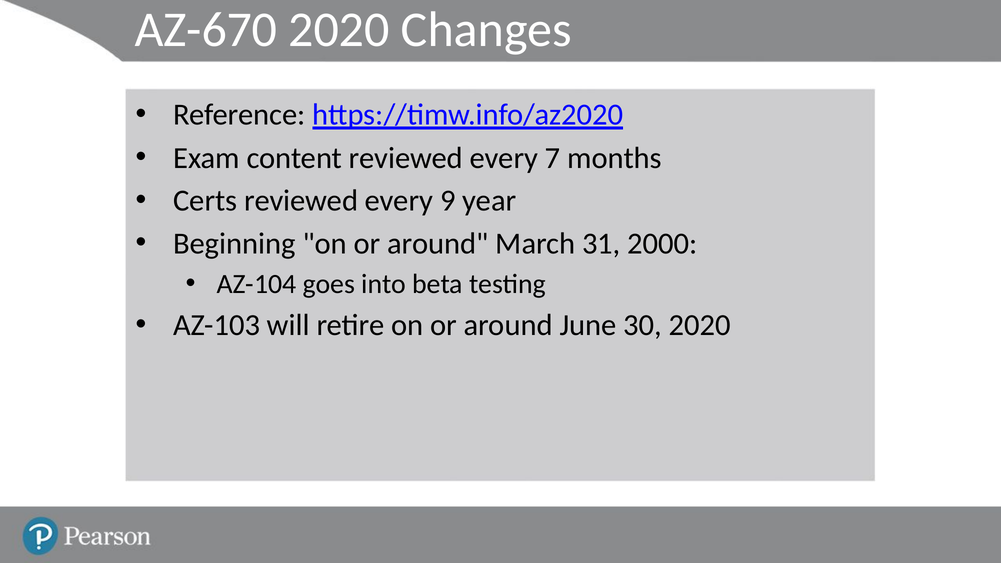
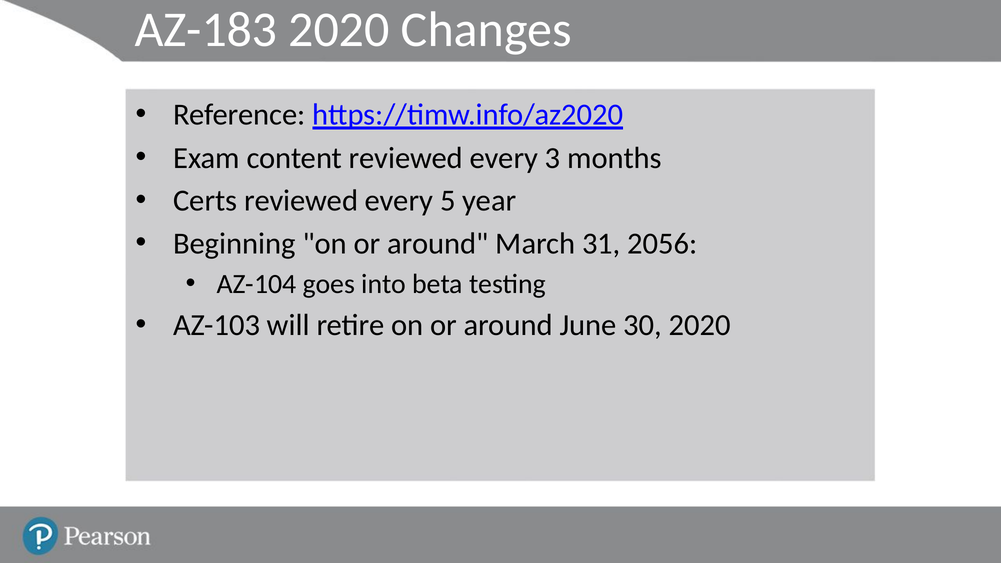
AZ-670: AZ-670 -> AZ-183 (206, 30)
7: 7 -> 3 (553, 158)
9: 9 -> 5 (448, 201)
2000: 2000 -> 2056 (662, 244)
